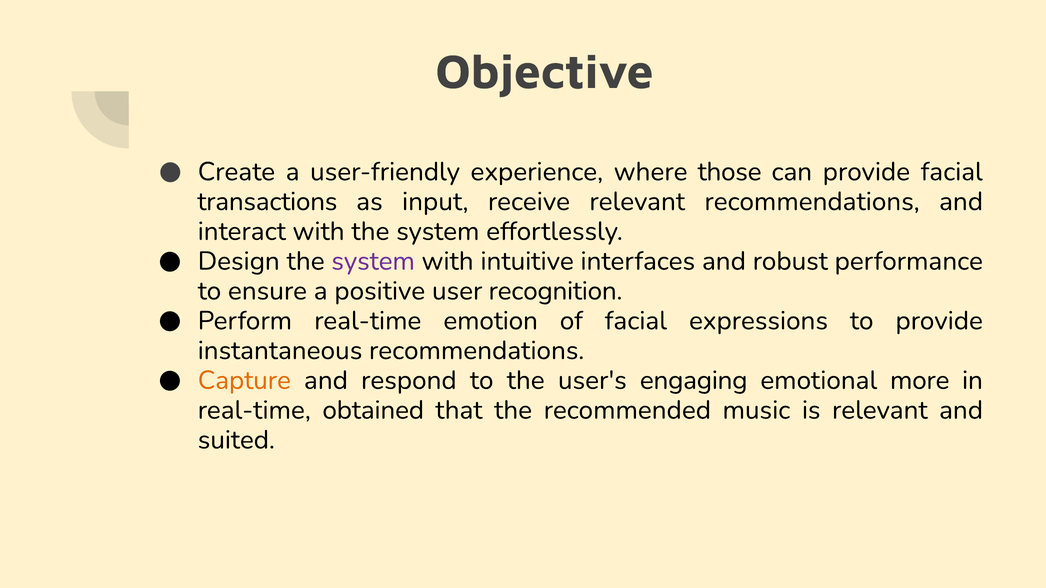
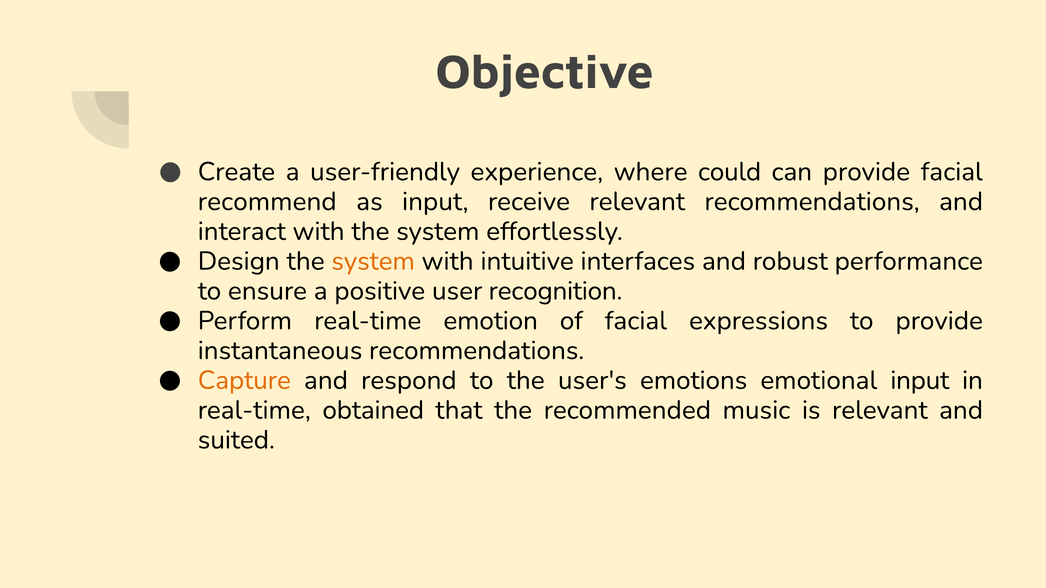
those: those -> could (730, 172)
transactions: transactions -> recommend (267, 202)
system colour: purple -> orange (373, 261)
engaging: engaging -> emotions (694, 380)
emotional more: more -> input (920, 380)
